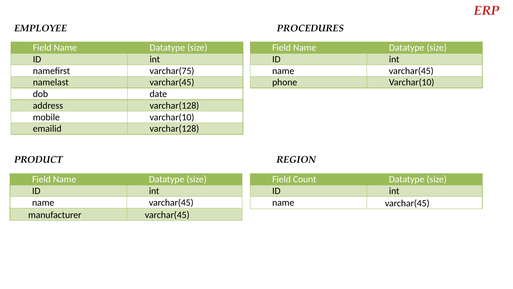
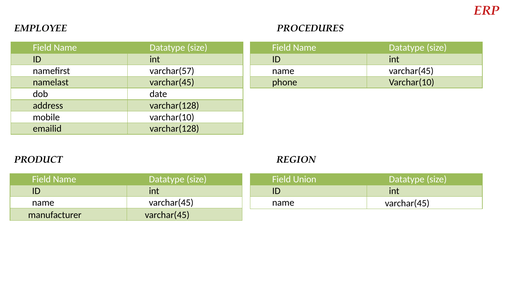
varchar(75: varchar(75 -> varchar(57 (172, 71)
Count: Count -> Union (305, 179)
